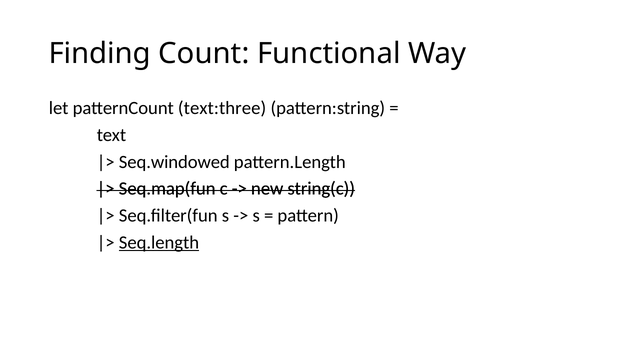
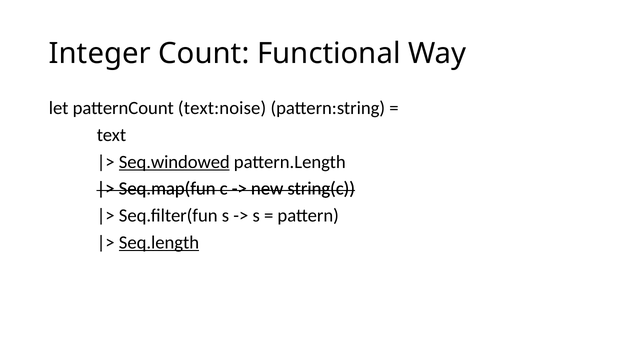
Finding: Finding -> Integer (100, 54)
text:three: text:three -> text:noise (222, 108)
Seq.windowed underline: none -> present (174, 162)
